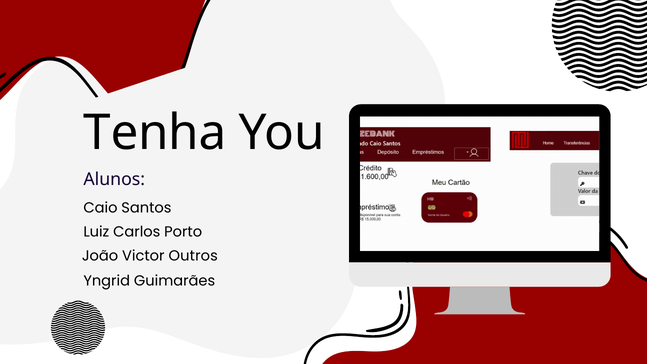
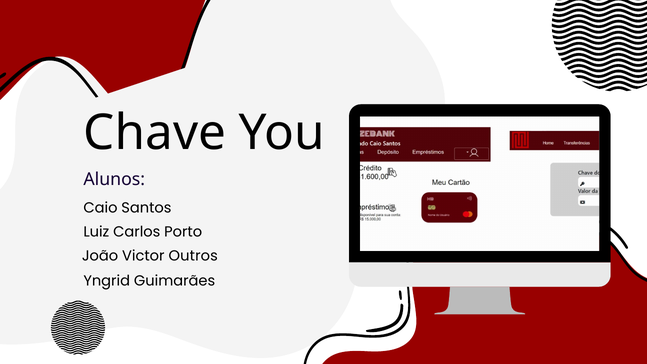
Tenha: Tenha -> Chave (155, 133)
